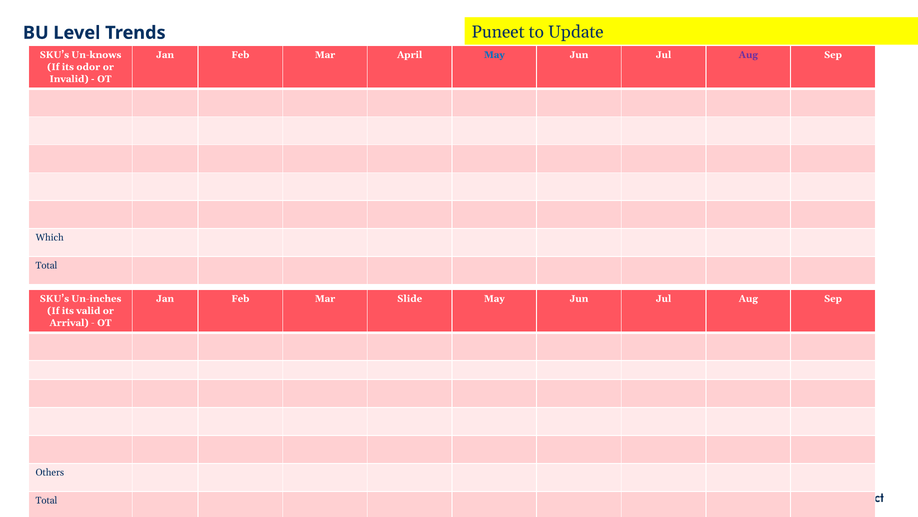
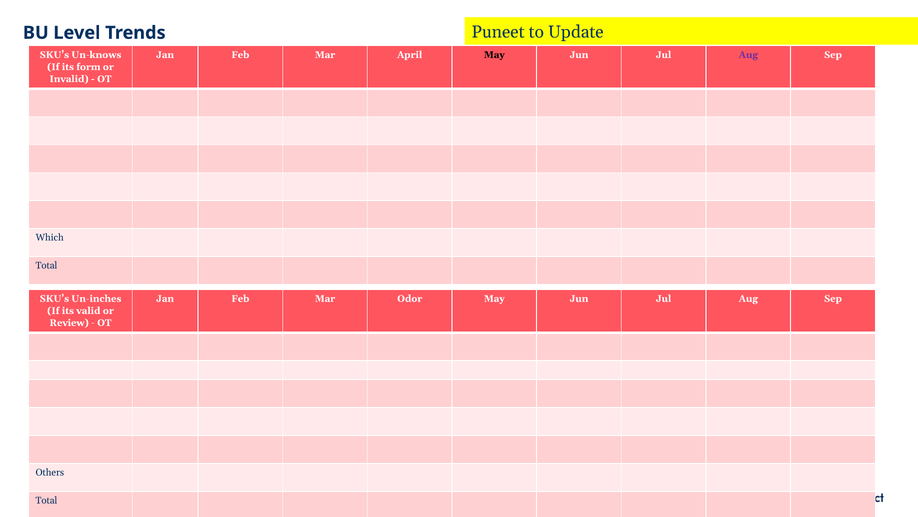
May colour: blue -> black (494, 55)
odor: odor -> form (88, 67)
Slide: Slide -> Odor (410, 298)
Arrival: Arrival -> Review (69, 322)
